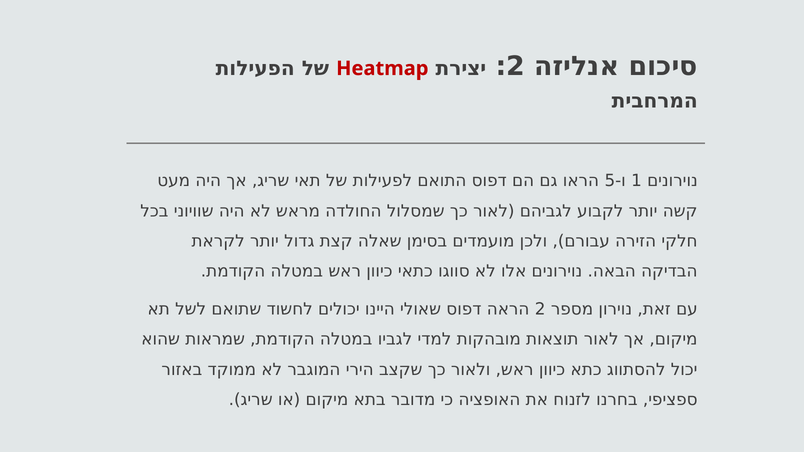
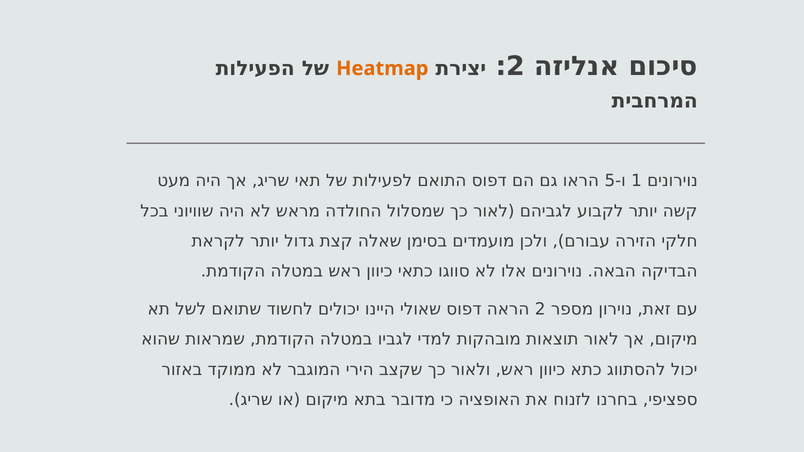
Heatmap colour: red -> orange (382, 68)
